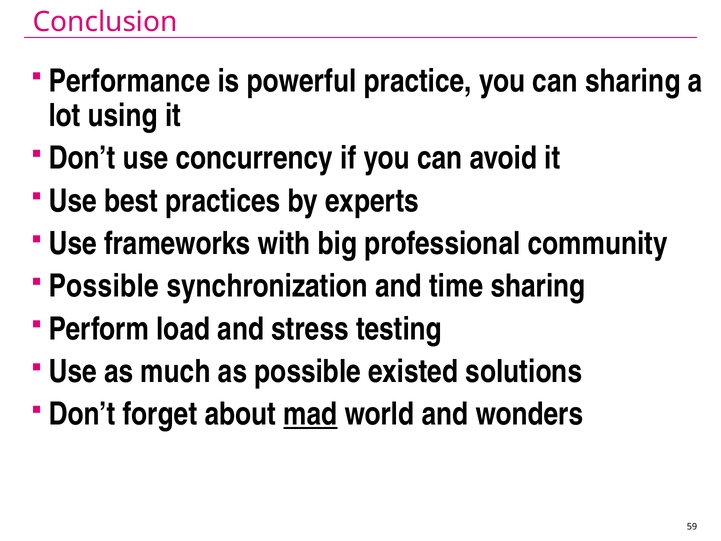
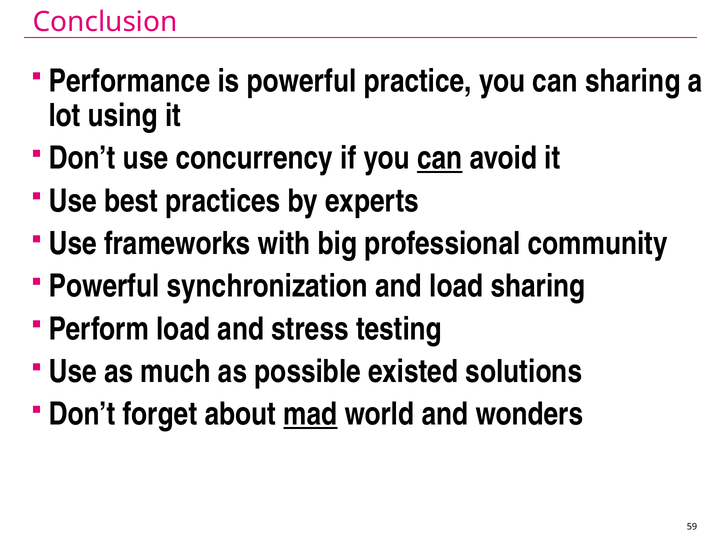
can underline: none -> present (440, 158)
Possible: Possible -> Powerful (104, 286)
and time: time -> load (456, 286)
